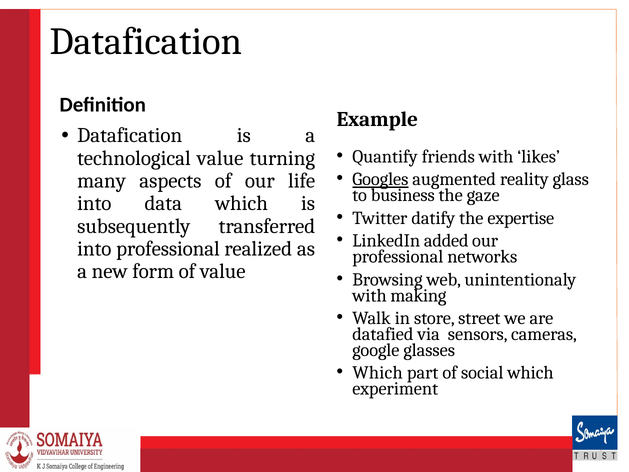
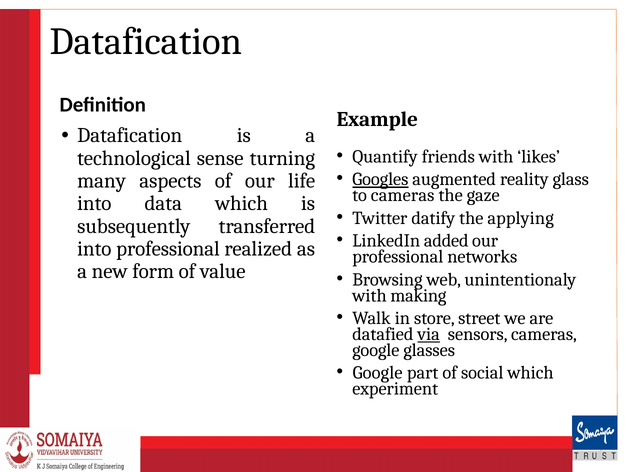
technological value: value -> sense (220, 158)
to business: business -> cameras (403, 195)
expertise: expertise -> applying (521, 218)
via underline: none -> present (429, 334)
Which: Which -> Google (378, 373)
